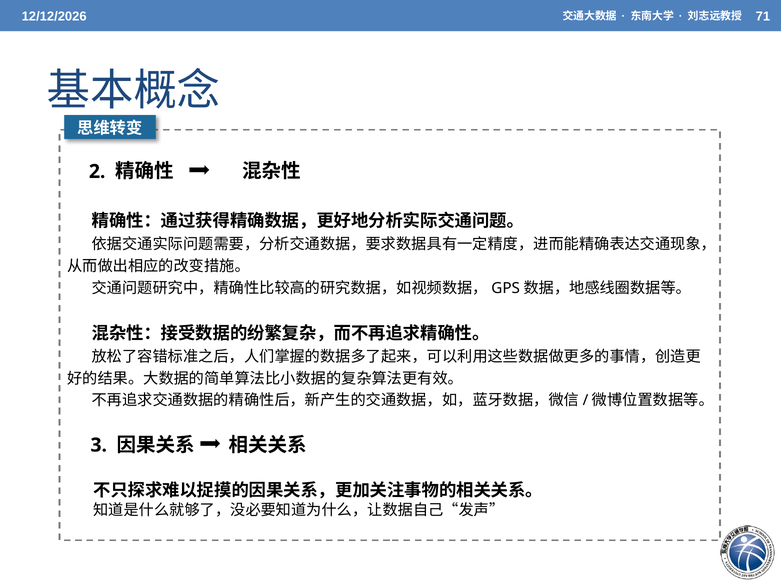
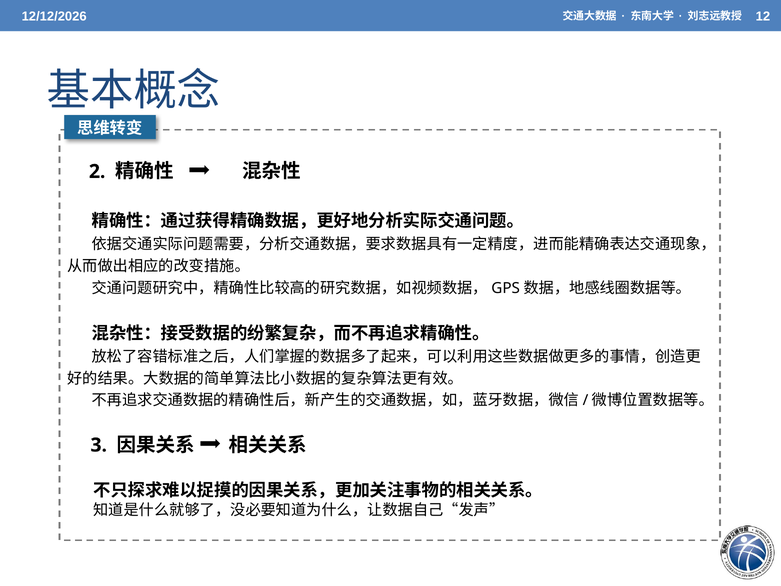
71: 71 -> 12 (763, 17)
